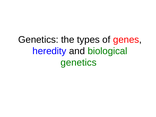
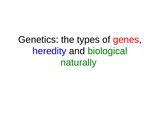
genetics: genetics -> naturally (79, 63)
